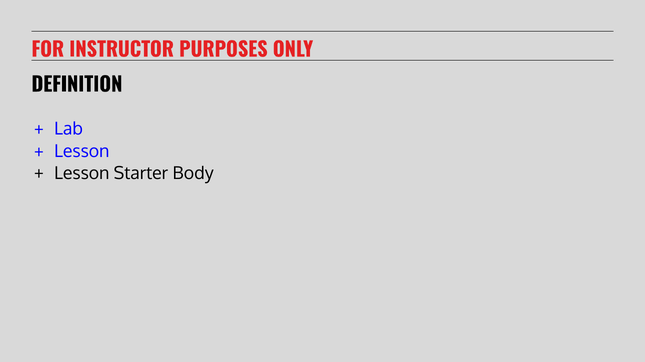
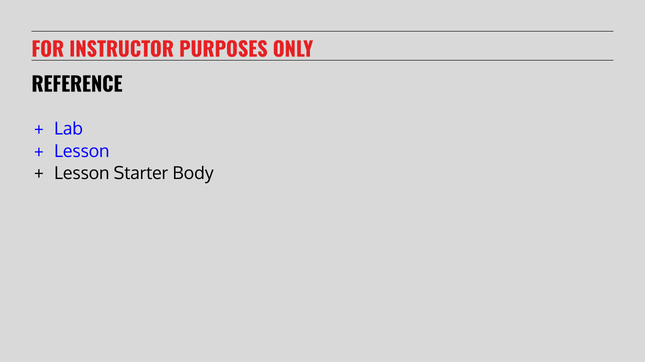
DEFINITION: DEFINITION -> REFERENCE (77, 85)
